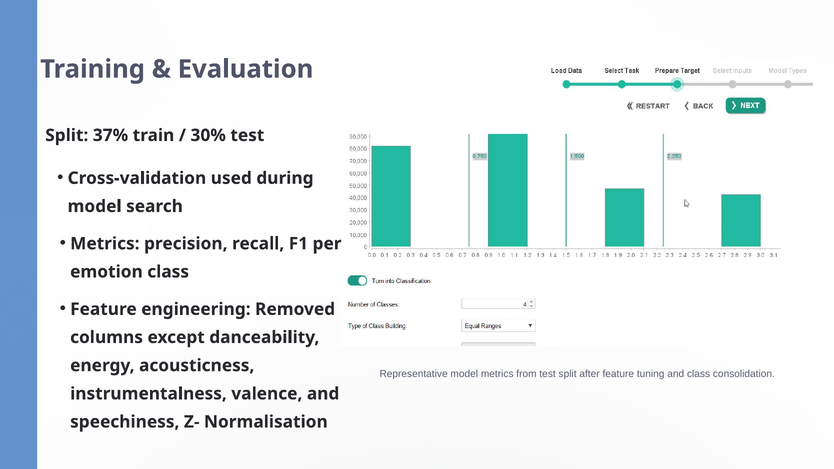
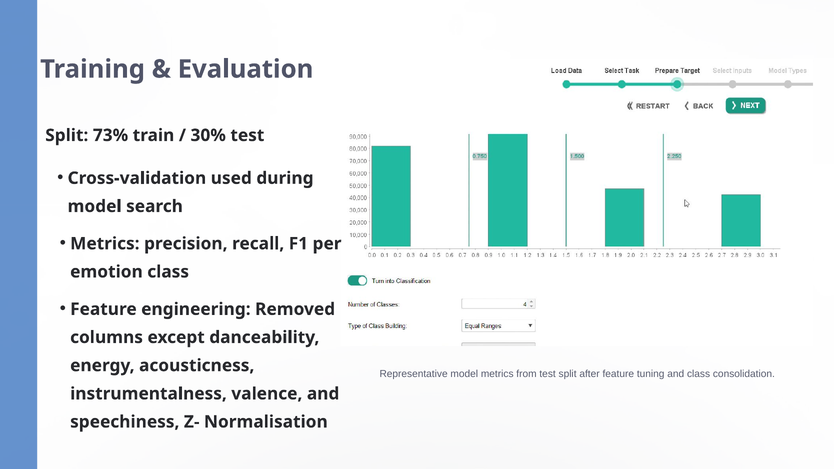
37%: 37% -> 73% (111, 135)
